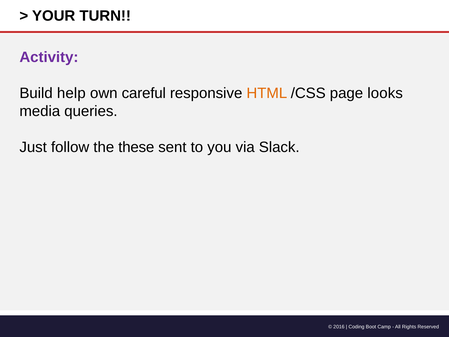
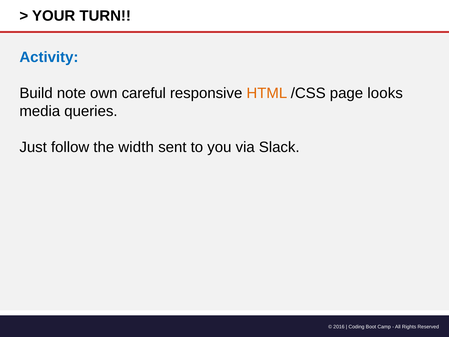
Activity colour: purple -> blue (49, 57)
help: help -> note (71, 93)
these: these -> width (136, 147)
